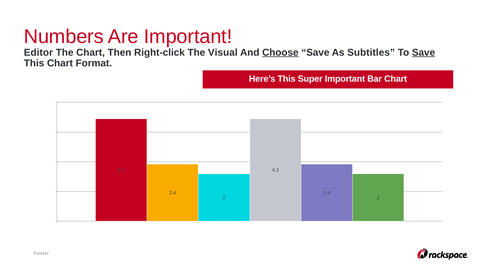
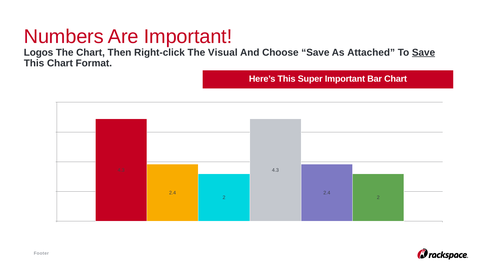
Editor: Editor -> Logos (39, 52)
Choose underline: present -> none (280, 52)
Subtitles: Subtitles -> Attached (371, 52)
